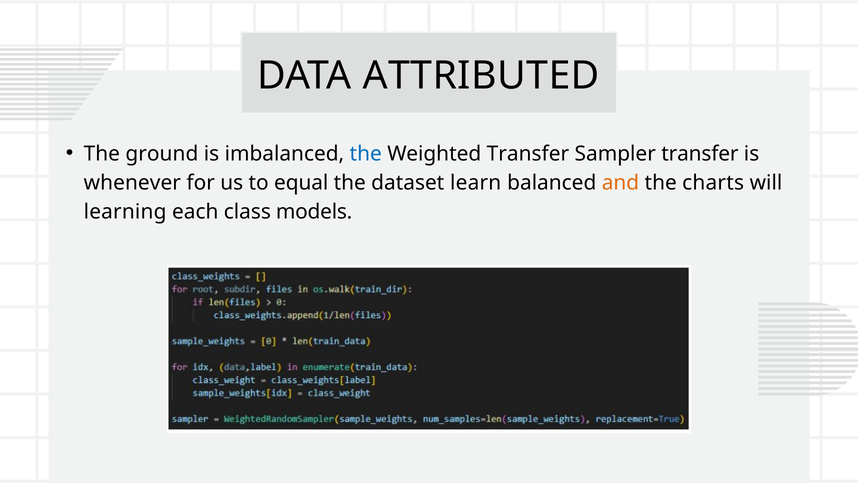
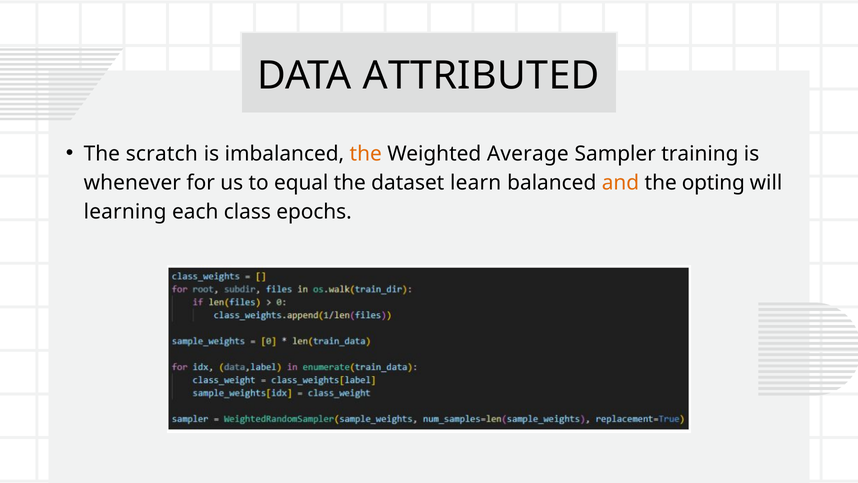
ground: ground -> scratch (162, 154)
the colour: blue -> orange (366, 154)
Weighted Transfer: Transfer -> Average (528, 154)
Sampler transfer: transfer -> training (700, 154)
charts: charts -> opting (713, 183)
models: models -> epochs (314, 212)
